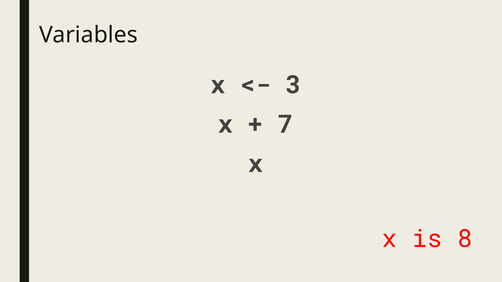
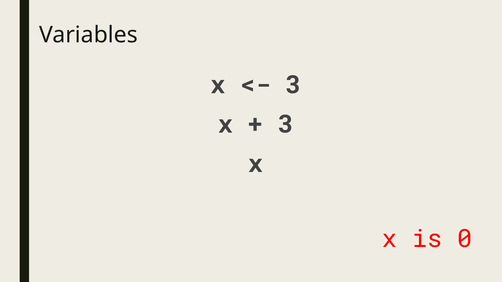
7: 7 -> 3 (285, 124)
8: 8 -> 0 (465, 239)
